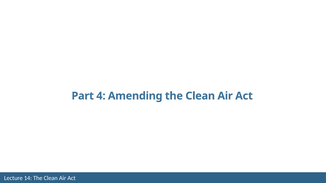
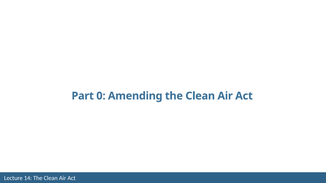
4: 4 -> 0 (101, 96)
